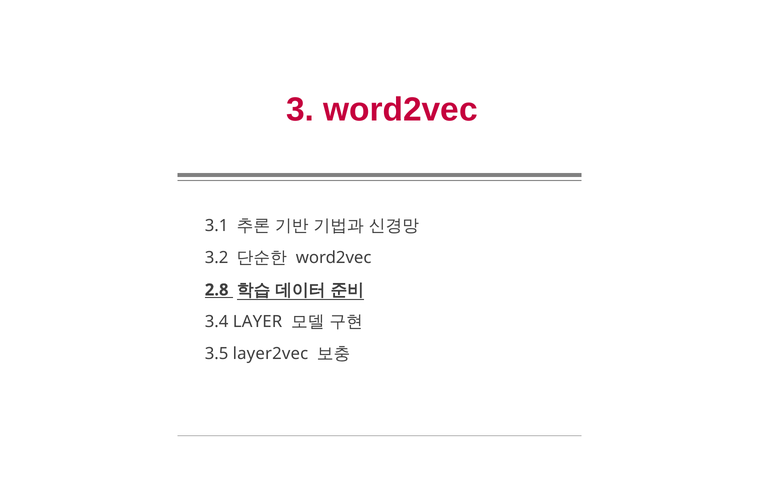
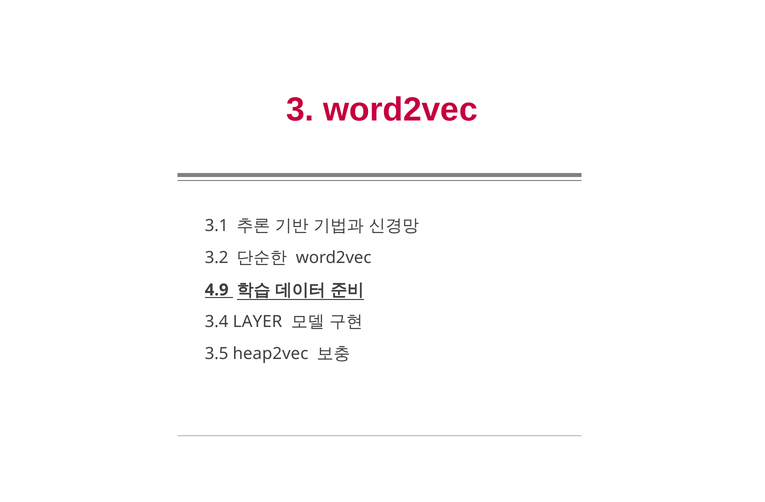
2.8: 2.8 -> 4.9 (217, 290)
layer2vec: layer2vec -> heap2vec (270, 354)
